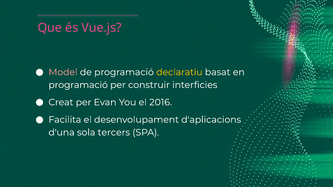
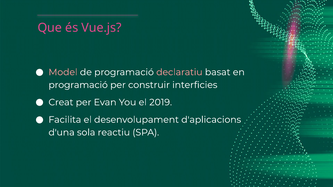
declaratiu colour: yellow -> pink (179, 72)
2016: 2016 -> 2019 (161, 102)
tercers: tercers -> reactiu (114, 133)
